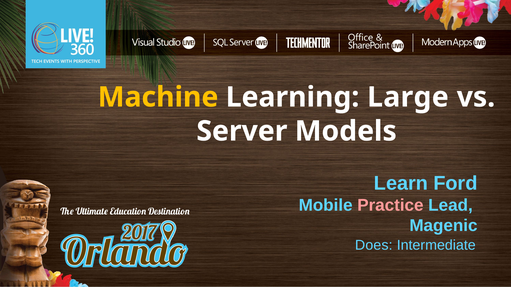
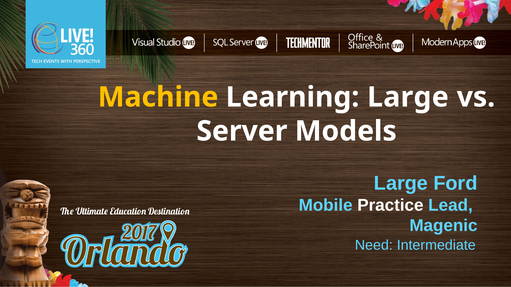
Learn: Learn -> Large (401, 184)
Practice colour: pink -> white (390, 206)
Does: Does -> Need (374, 246)
